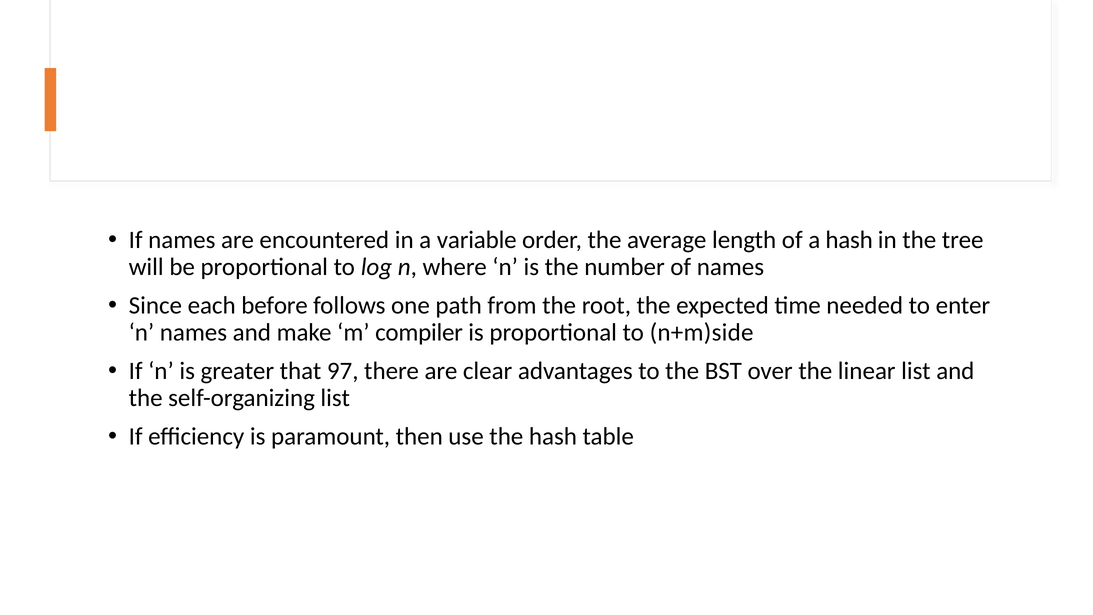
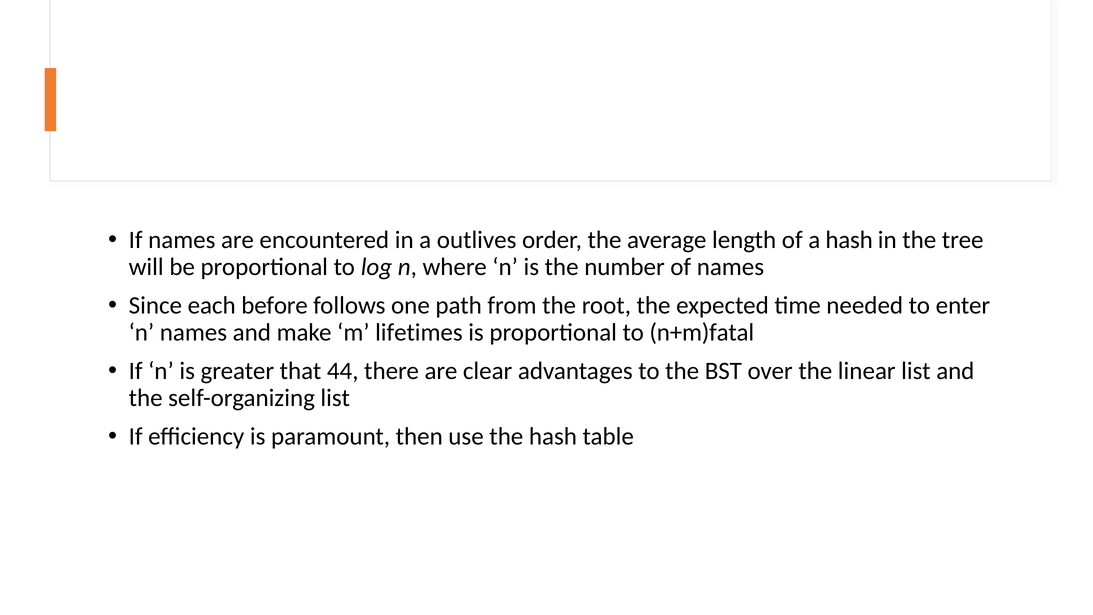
variable: variable -> outlives (477, 240)
compiler: compiler -> lifetimes (419, 332)
n+m)side: n+m)side -> n+m)fatal (702, 332)
97: 97 -> 44 (343, 371)
